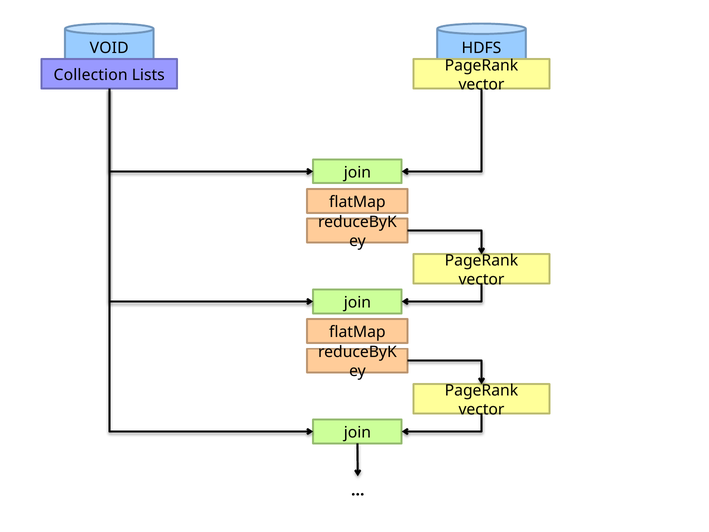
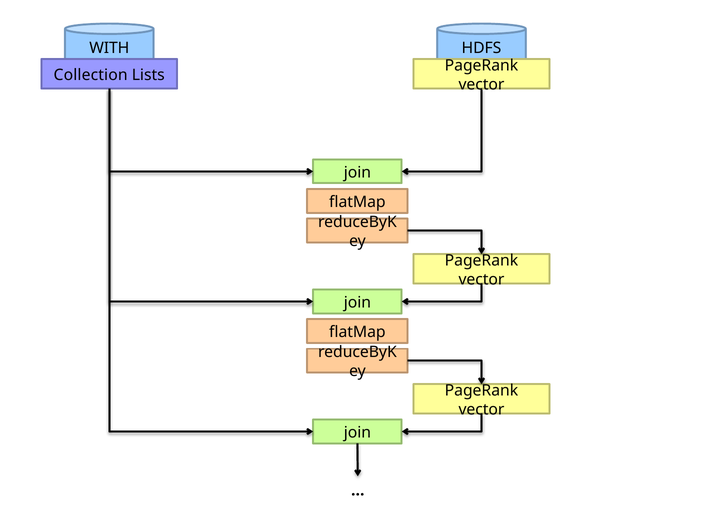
VOID: VOID -> WITH (109, 48)
